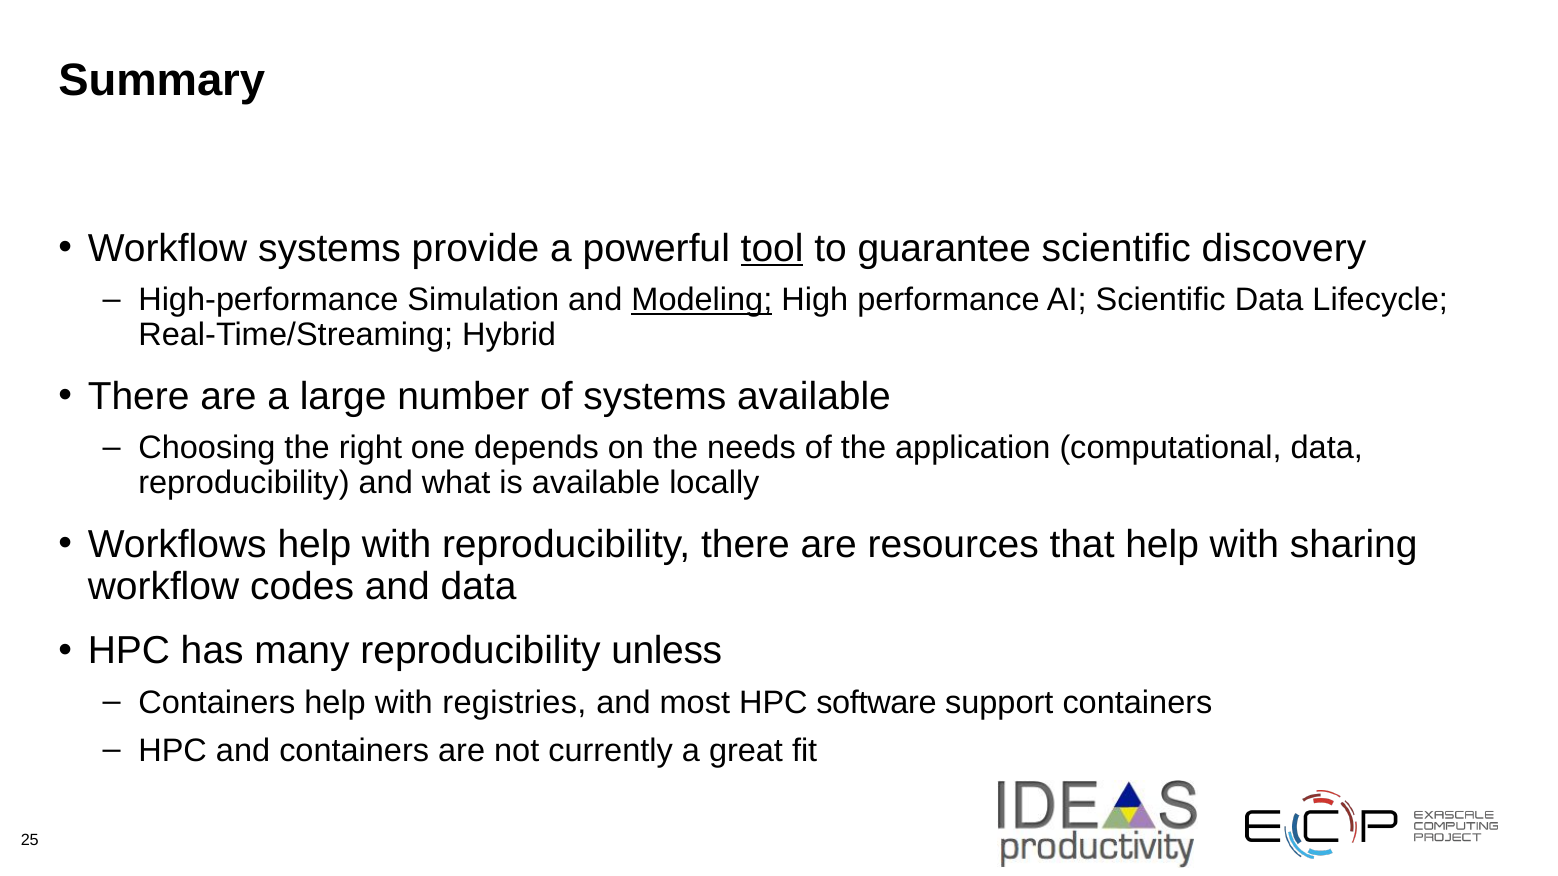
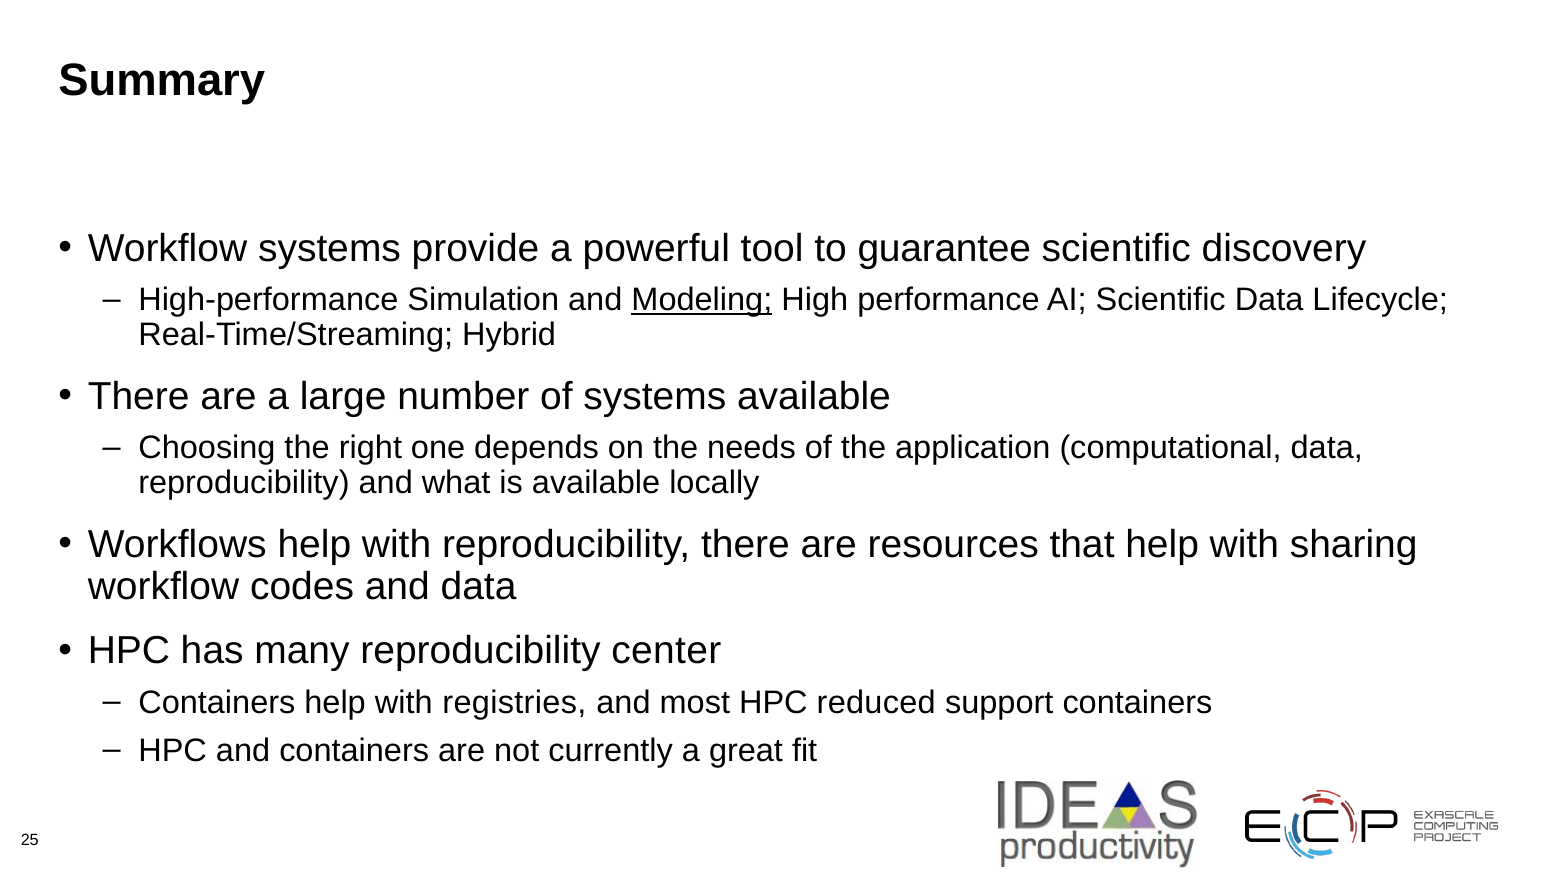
tool underline: present -> none (772, 249)
unless: unless -> center (666, 651)
software: software -> reduced (876, 703)
